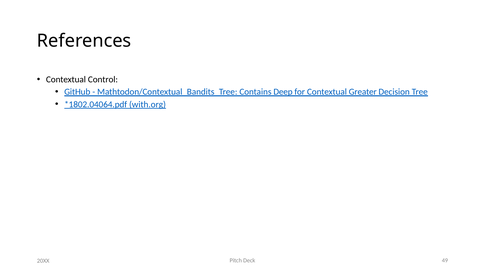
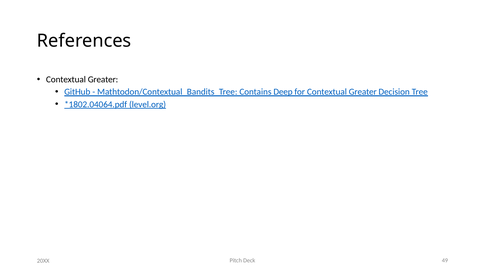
Control: Control -> Greater (103, 79)
with.org: with.org -> level.org (148, 104)
